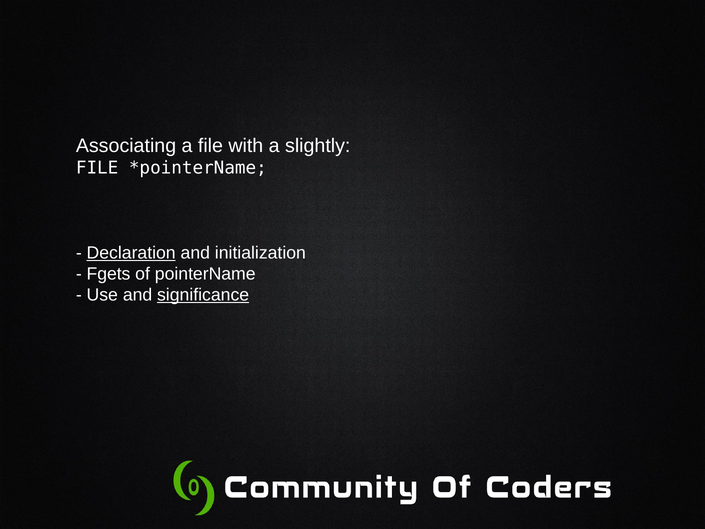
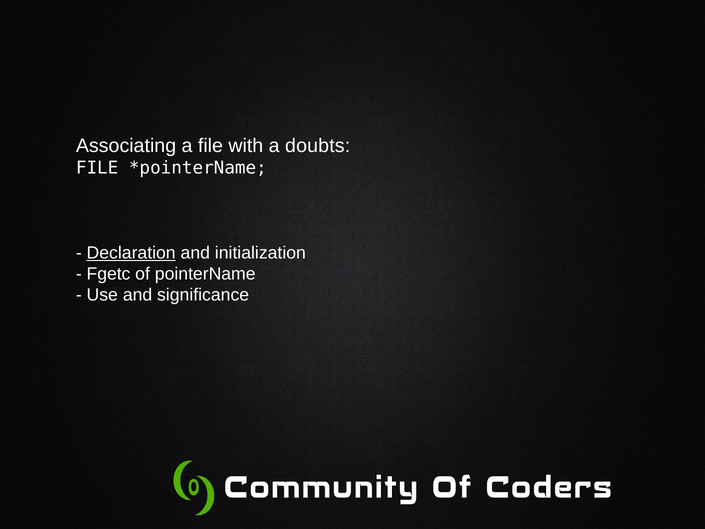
slightly: slightly -> doubts (318, 146)
Fgets: Fgets -> Fgetc (109, 274)
significance underline: present -> none (203, 295)
